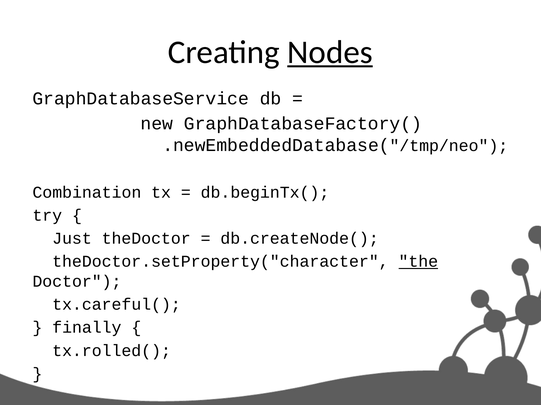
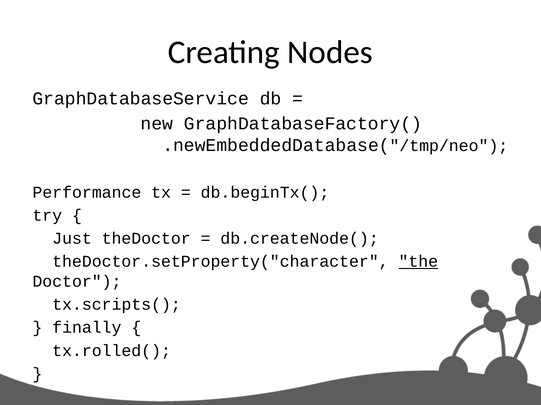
Nodes underline: present -> none (330, 52)
Combination: Combination -> Performance (87, 193)
tx.careful(: tx.careful( -> tx.scripts( (117, 305)
